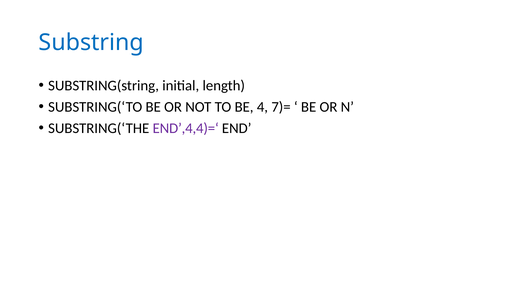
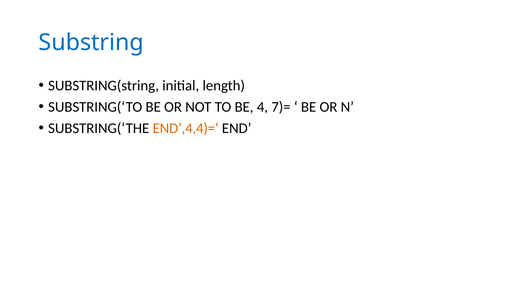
END’,4,4)=‘ colour: purple -> orange (186, 128)
